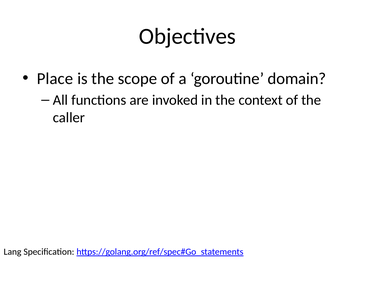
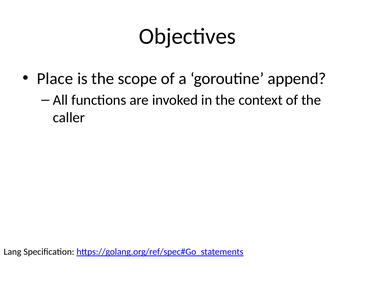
domain: domain -> append (297, 79)
